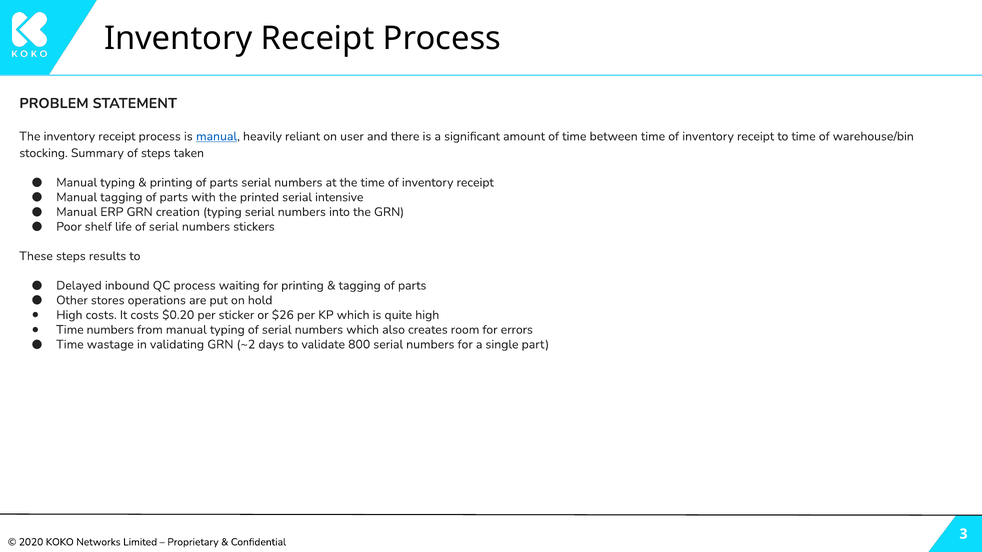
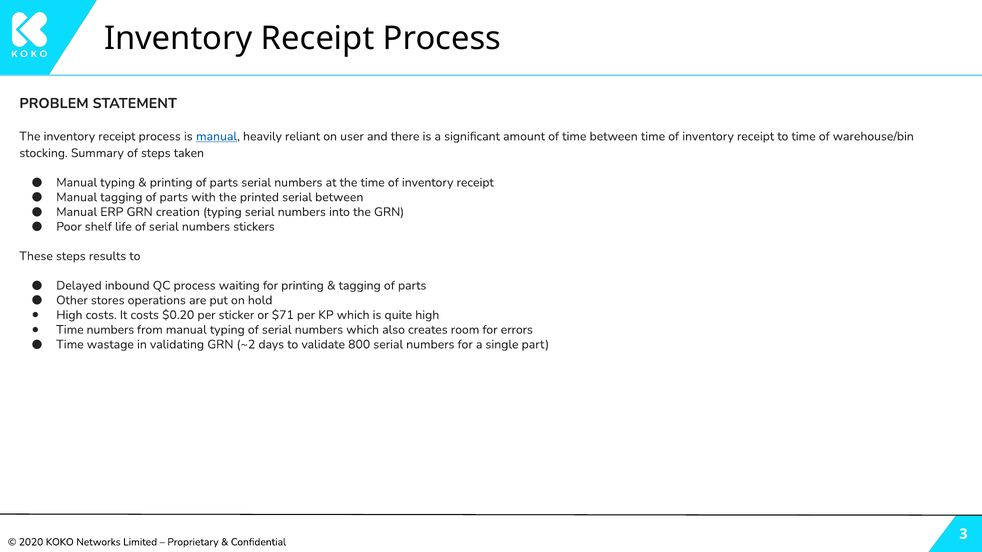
serial intensive: intensive -> between (339, 197)
$26: $26 -> $71 (283, 315)
